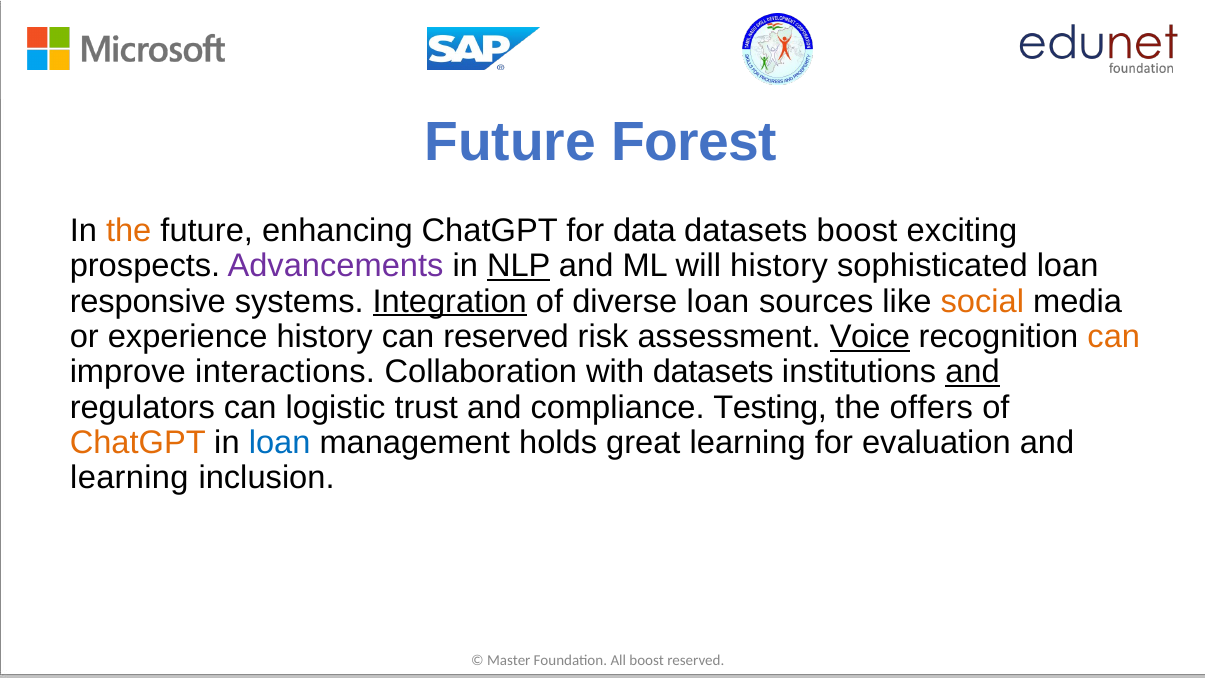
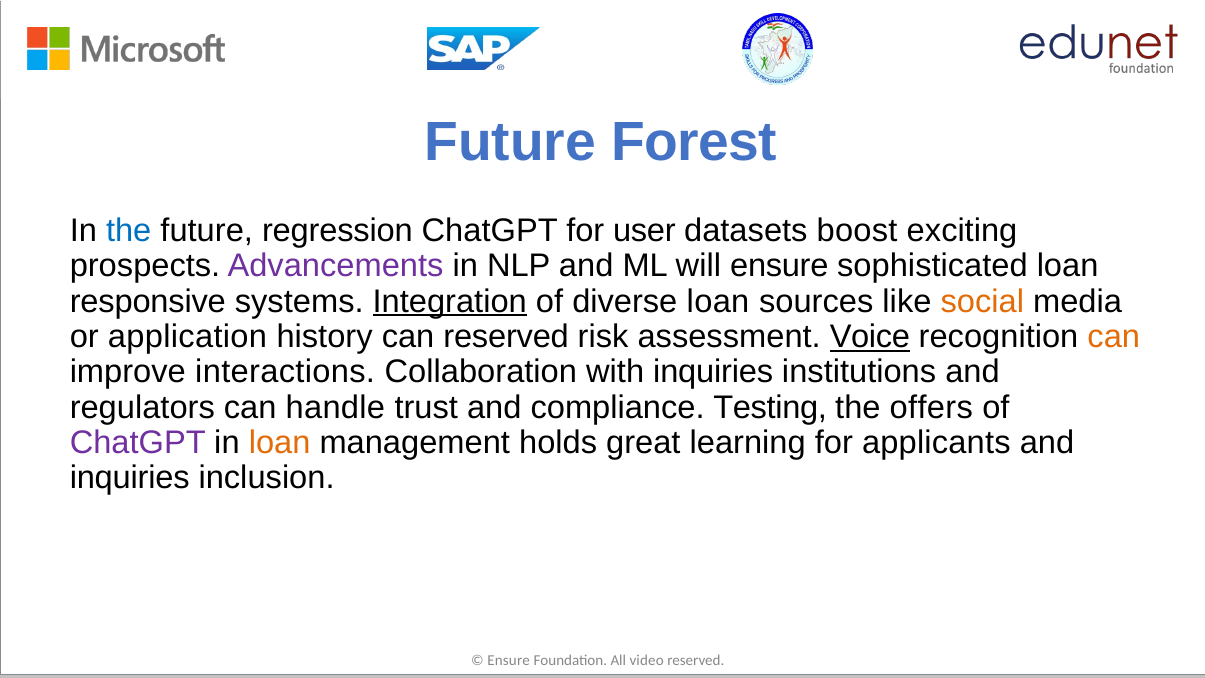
the colour: orange -> blue (129, 231)
enhancing: enhancing -> regression (337, 231)
data: data -> user (644, 231)
NLP underline: present -> none (519, 266)
will history: history -> ensure (779, 266)
experience: experience -> application (188, 337)
with datasets: datasets -> inquiries (713, 372)
and underline: present -> none (973, 372)
logistic: logistic -> handle (335, 407)
ChatGPT colour: orange -> purple (138, 443)
loan colour: blue -> orange (280, 443)
evaluation: evaluation -> applicants (936, 443)
learning: learning -> inquiries (130, 478)
Master: Master -> Ensure (509, 661)
All boost: boost -> video (647, 661)
